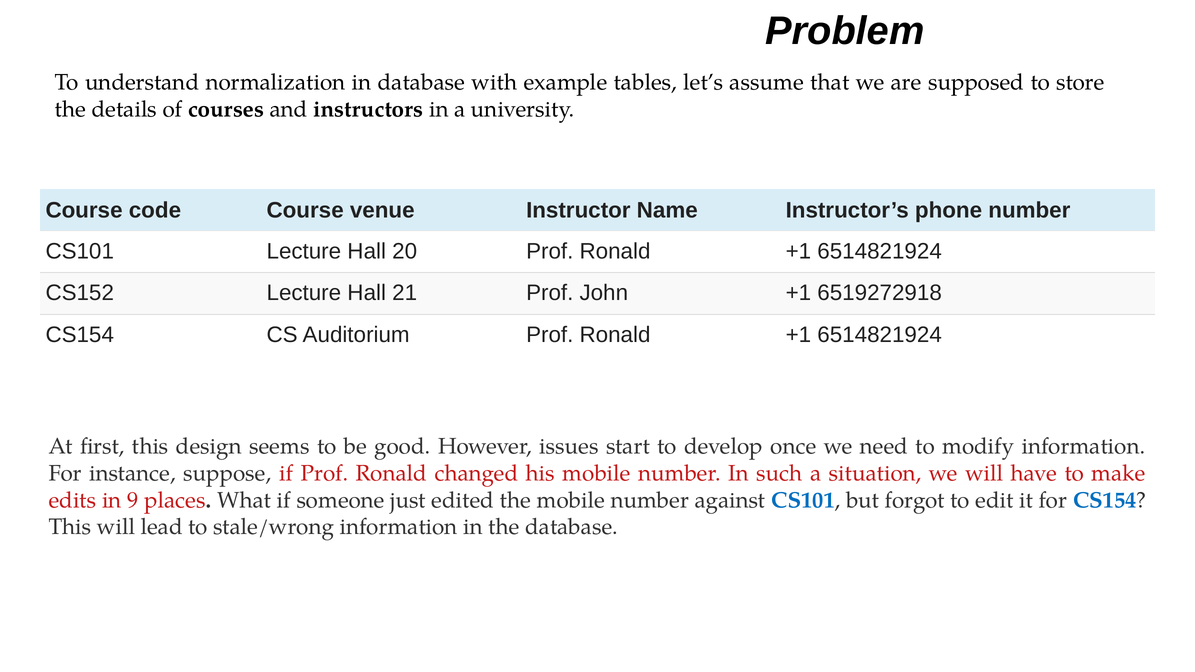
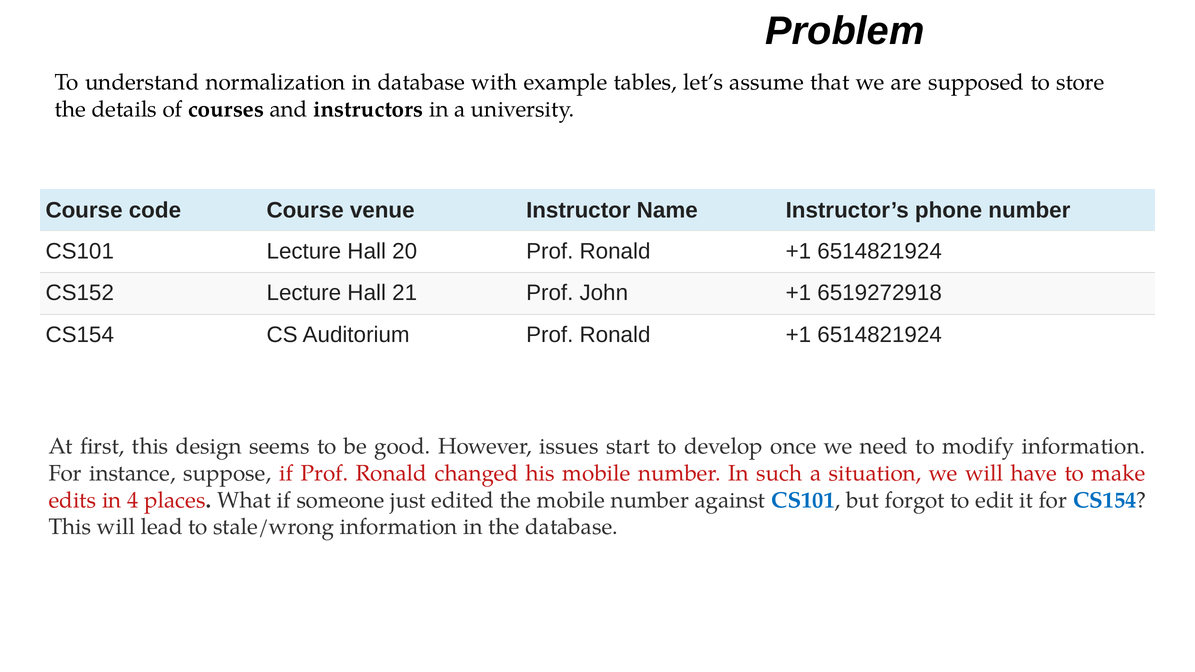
9: 9 -> 4 (133, 500)
